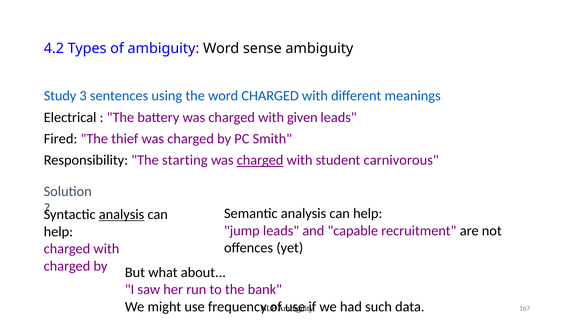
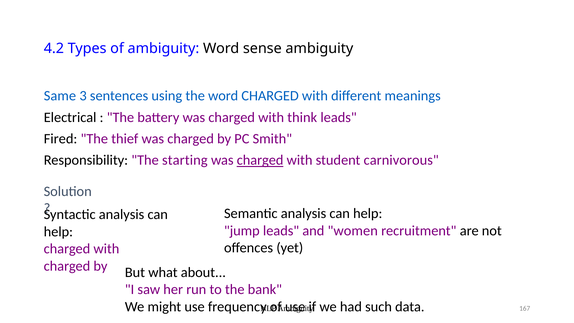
Study: Study -> Same (60, 96)
given: given -> think (302, 117)
analysis underline: present -> none (122, 214)
capable: capable -> women (353, 231)
